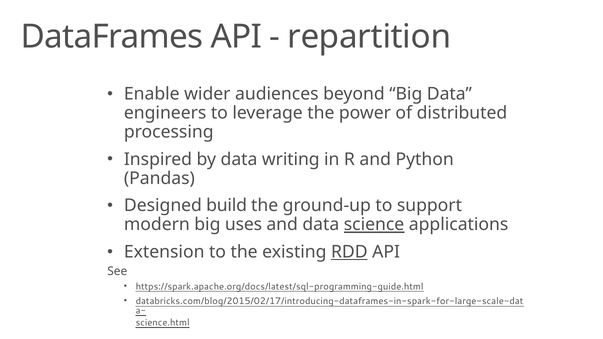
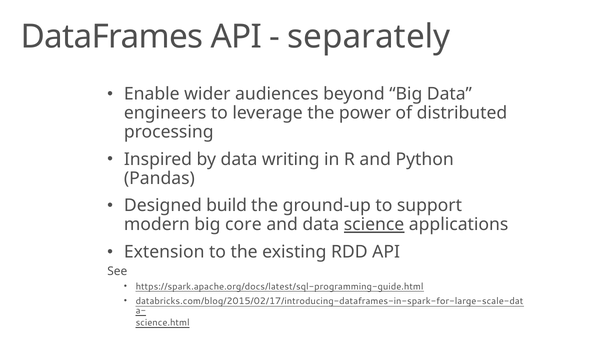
repartition: repartition -> separately (369, 37)
uses: uses -> core (243, 225)
RDD underline: present -> none (349, 252)
